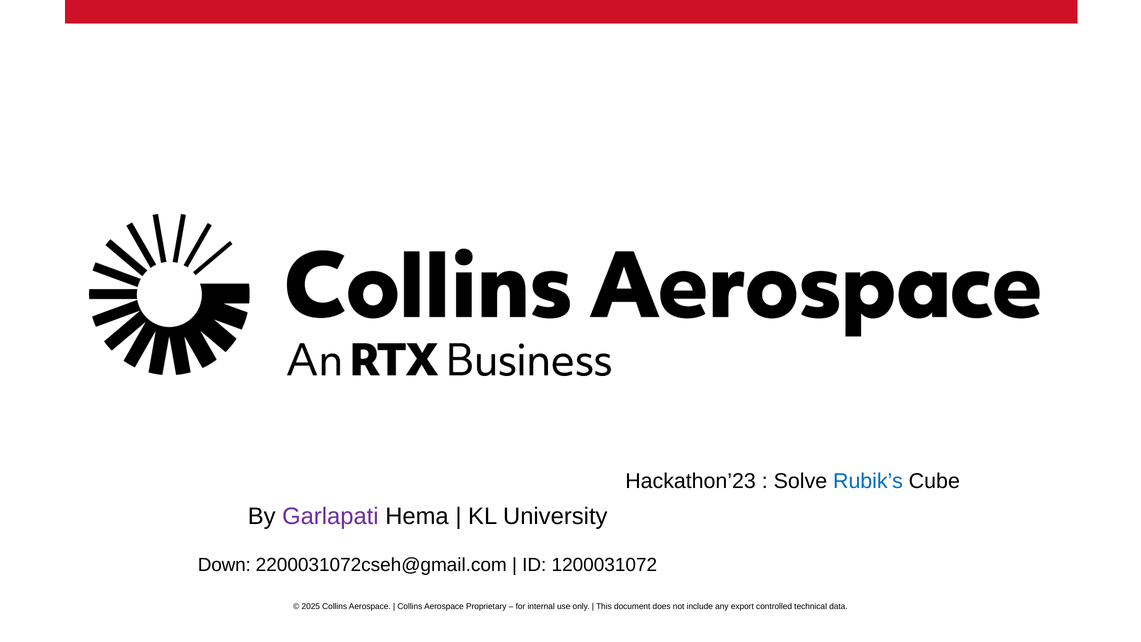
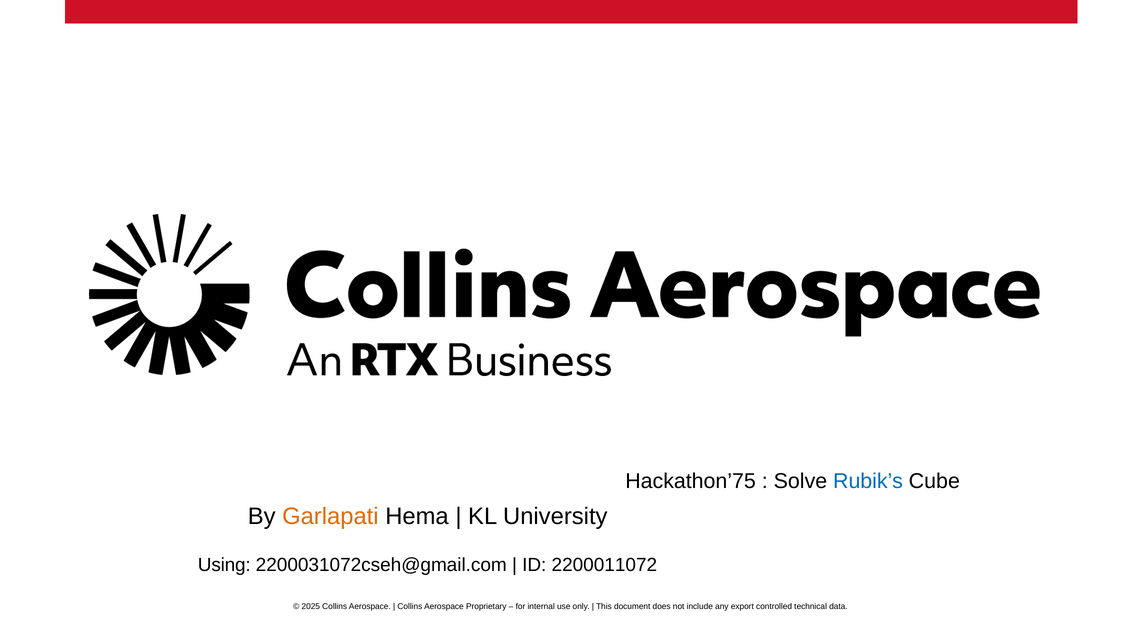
Hackathon’23: Hackathon’23 -> Hackathon’75 (691, 481)
Garlapati colour: purple -> orange (330, 516)
Down: Down -> Using (224, 565)
1200031072: 1200031072 -> 2200011072 (604, 565)
